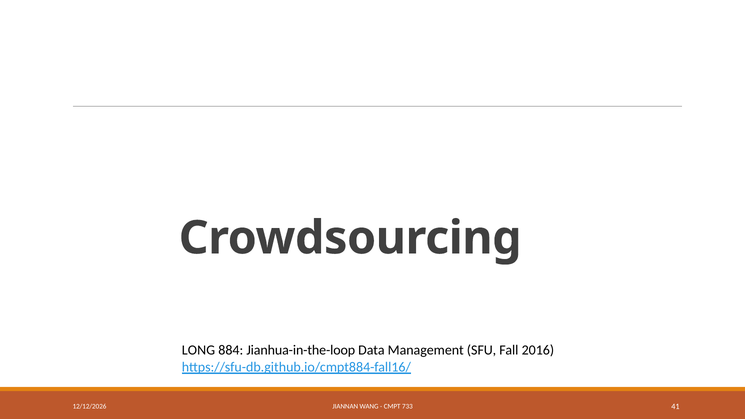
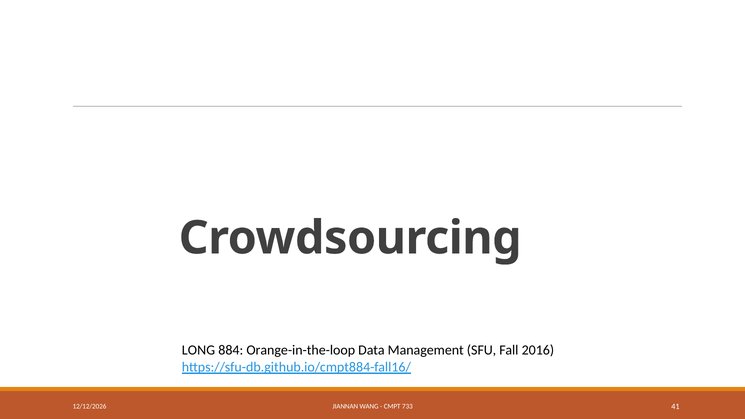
Jianhua-in-the-loop: Jianhua-in-the-loop -> Orange-in-the-loop (301, 350)
